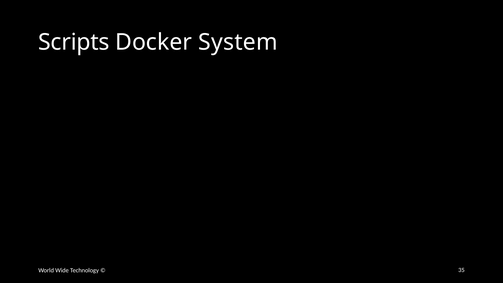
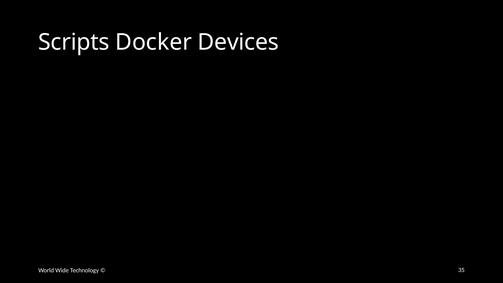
System: System -> Devices (238, 42)
